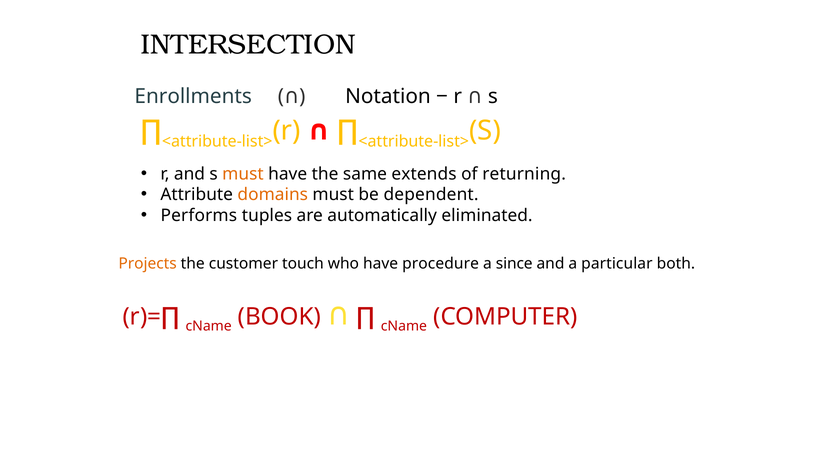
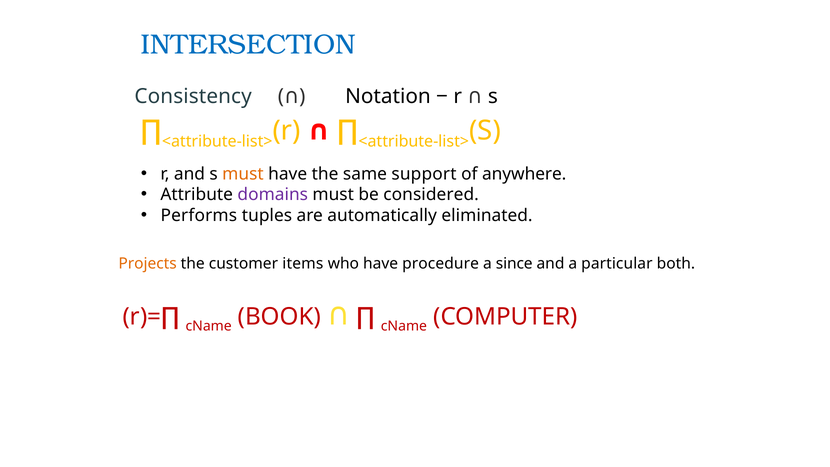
INTERSECTION colour: black -> blue (248, 44)
Enrollments: Enrollments -> Consistency (193, 96)
extends: extends -> support (424, 174)
returning: returning -> anywhere (524, 174)
domains colour: orange -> purple (273, 195)
dependent: dependent -> considered (431, 195)
touch: touch -> items (303, 263)
